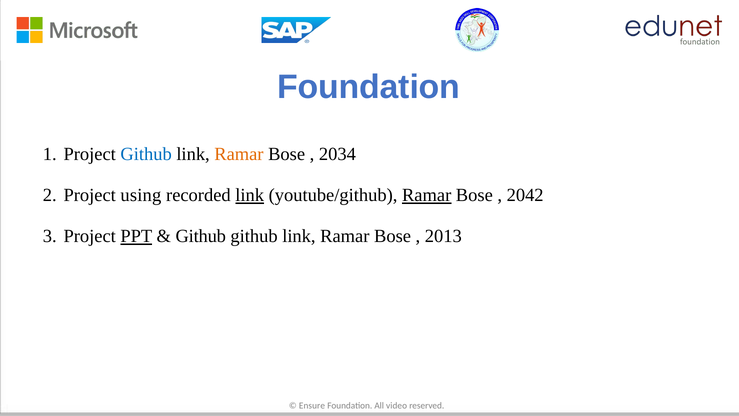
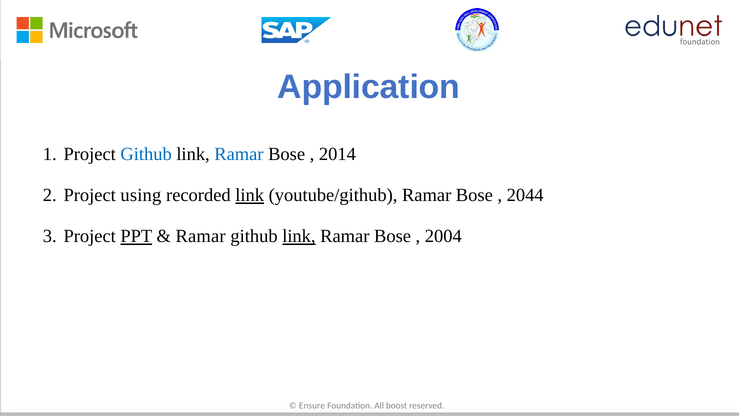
Foundation: Foundation -> Application (369, 87)
Ramar colour: orange -> blue (239, 154)
2034: 2034 -> 2014 (337, 154)
Ramar underline: present -> none (427, 195)
2042: 2042 -> 2044 (525, 195)
Github: Github -> Ramar (201, 236)
link underline: none -> present (299, 236)
2013: 2013 -> 2004 (443, 236)
video: video -> boost (397, 405)
